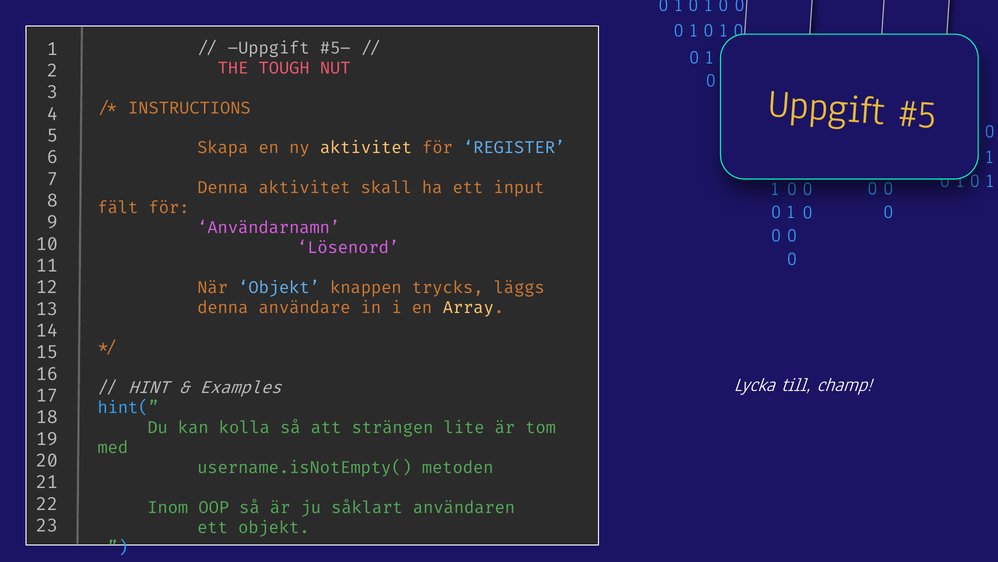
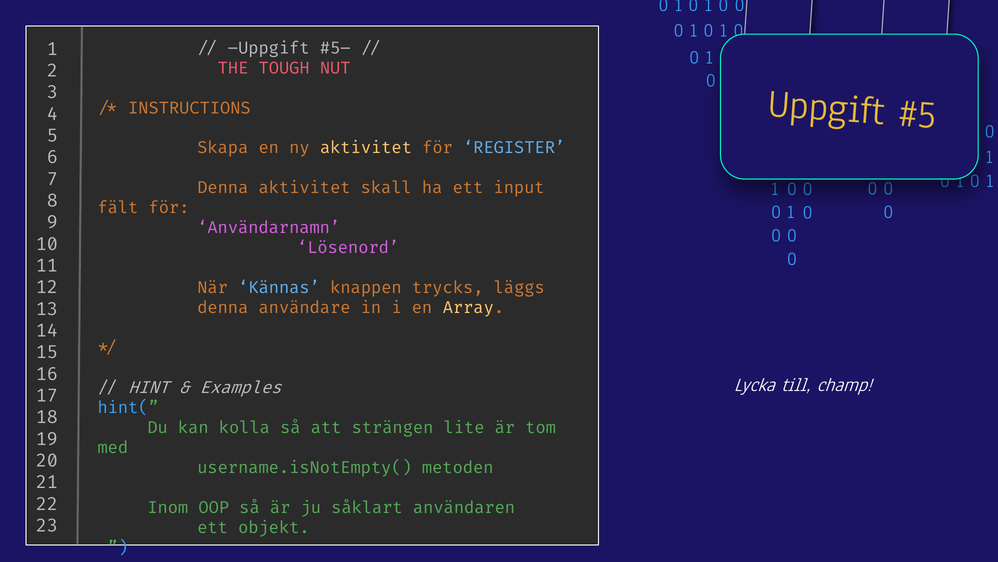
När Objekt: Objekt -> Kännas (279, 288)
